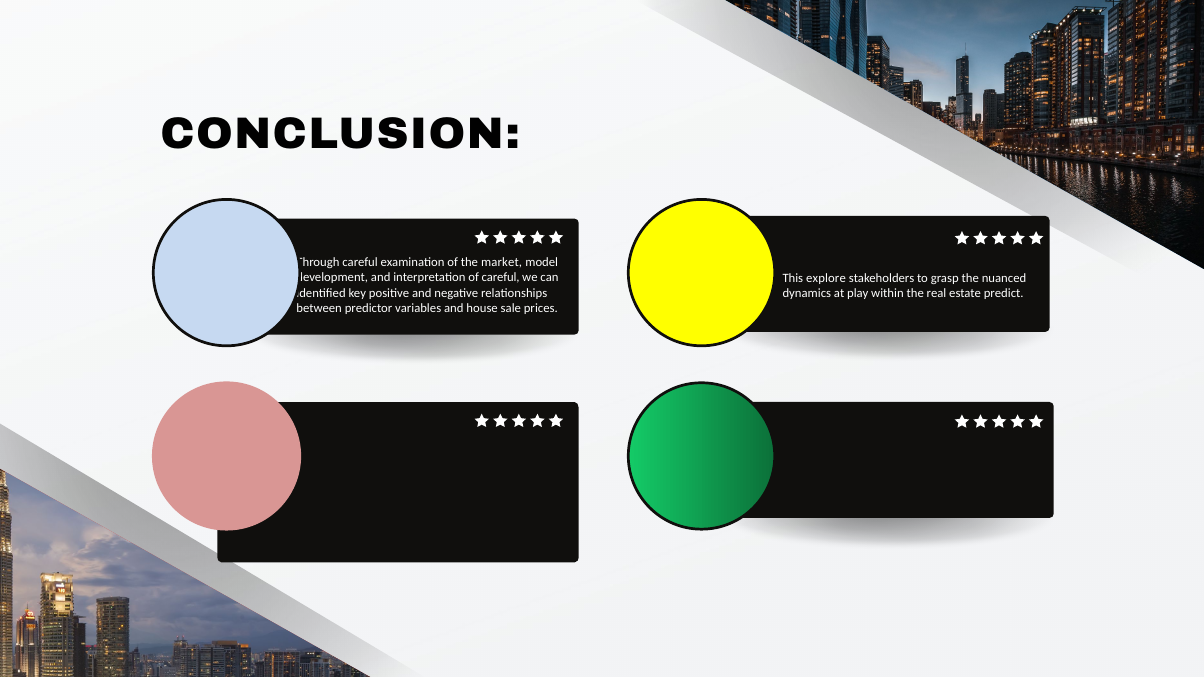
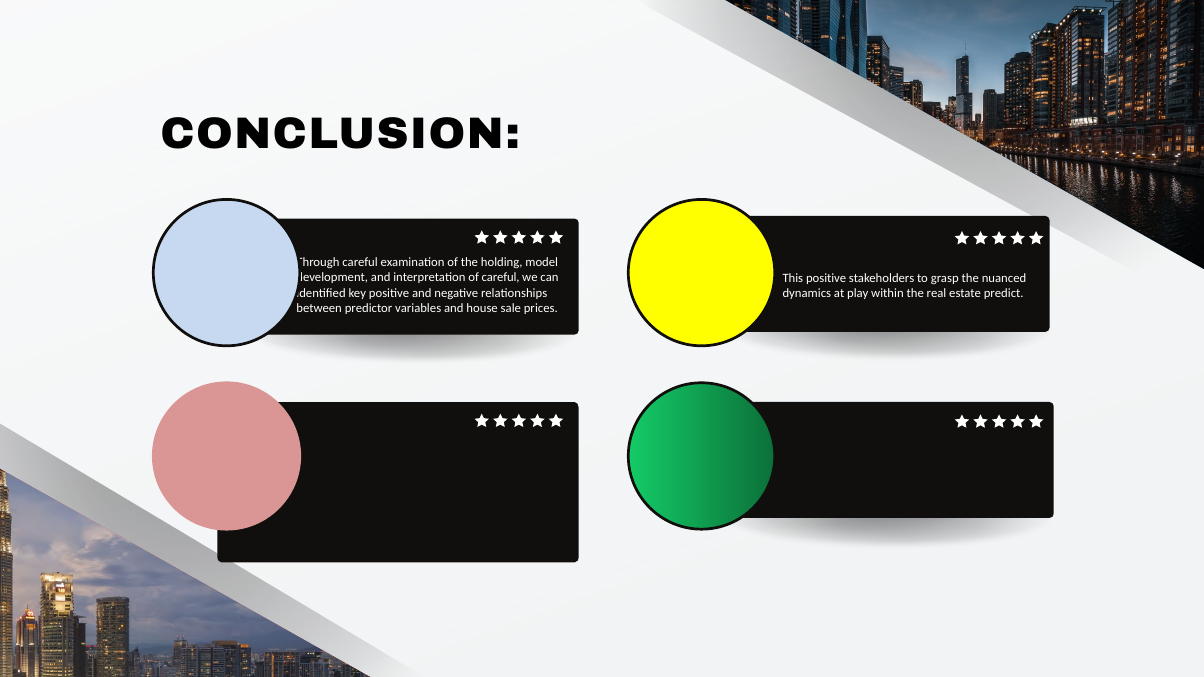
market: market -> holding (502, 263)
This explore: explore -> positive (826, 279)
